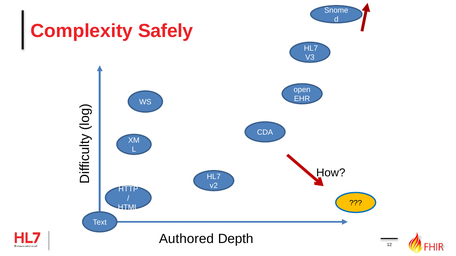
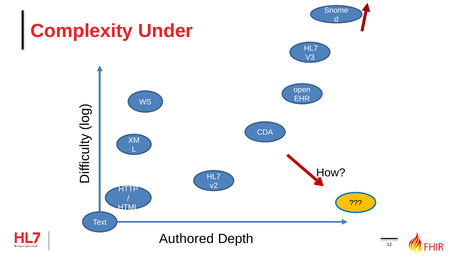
Safely: Safely -> Under (166, 31)
